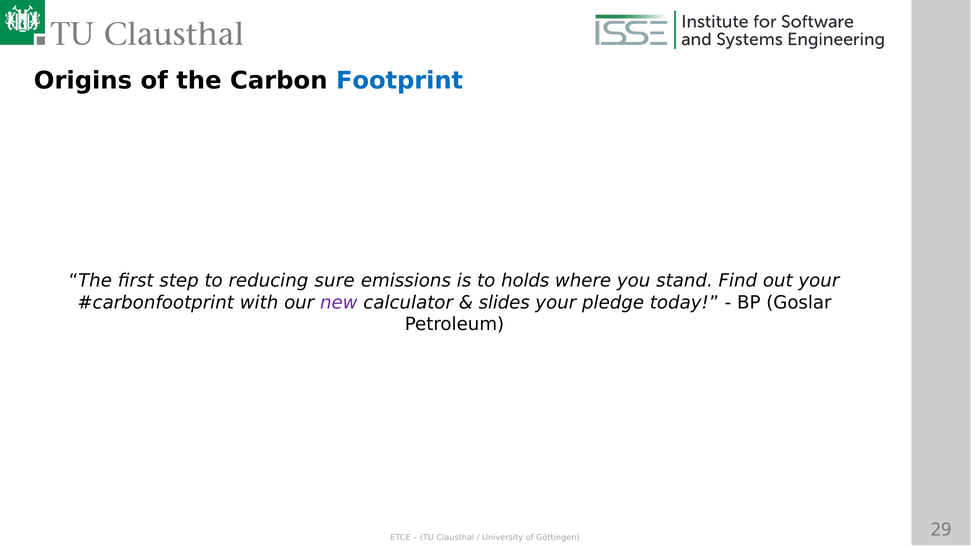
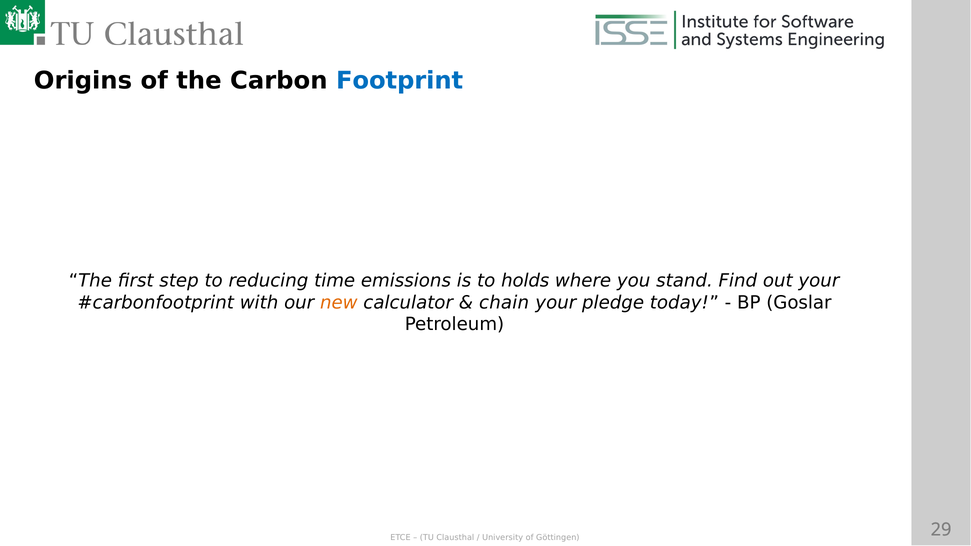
sure: sure -> time (335, 281)
new colour: purple -> orange (339, 303)
slides: slides -> chain (504, 303)
